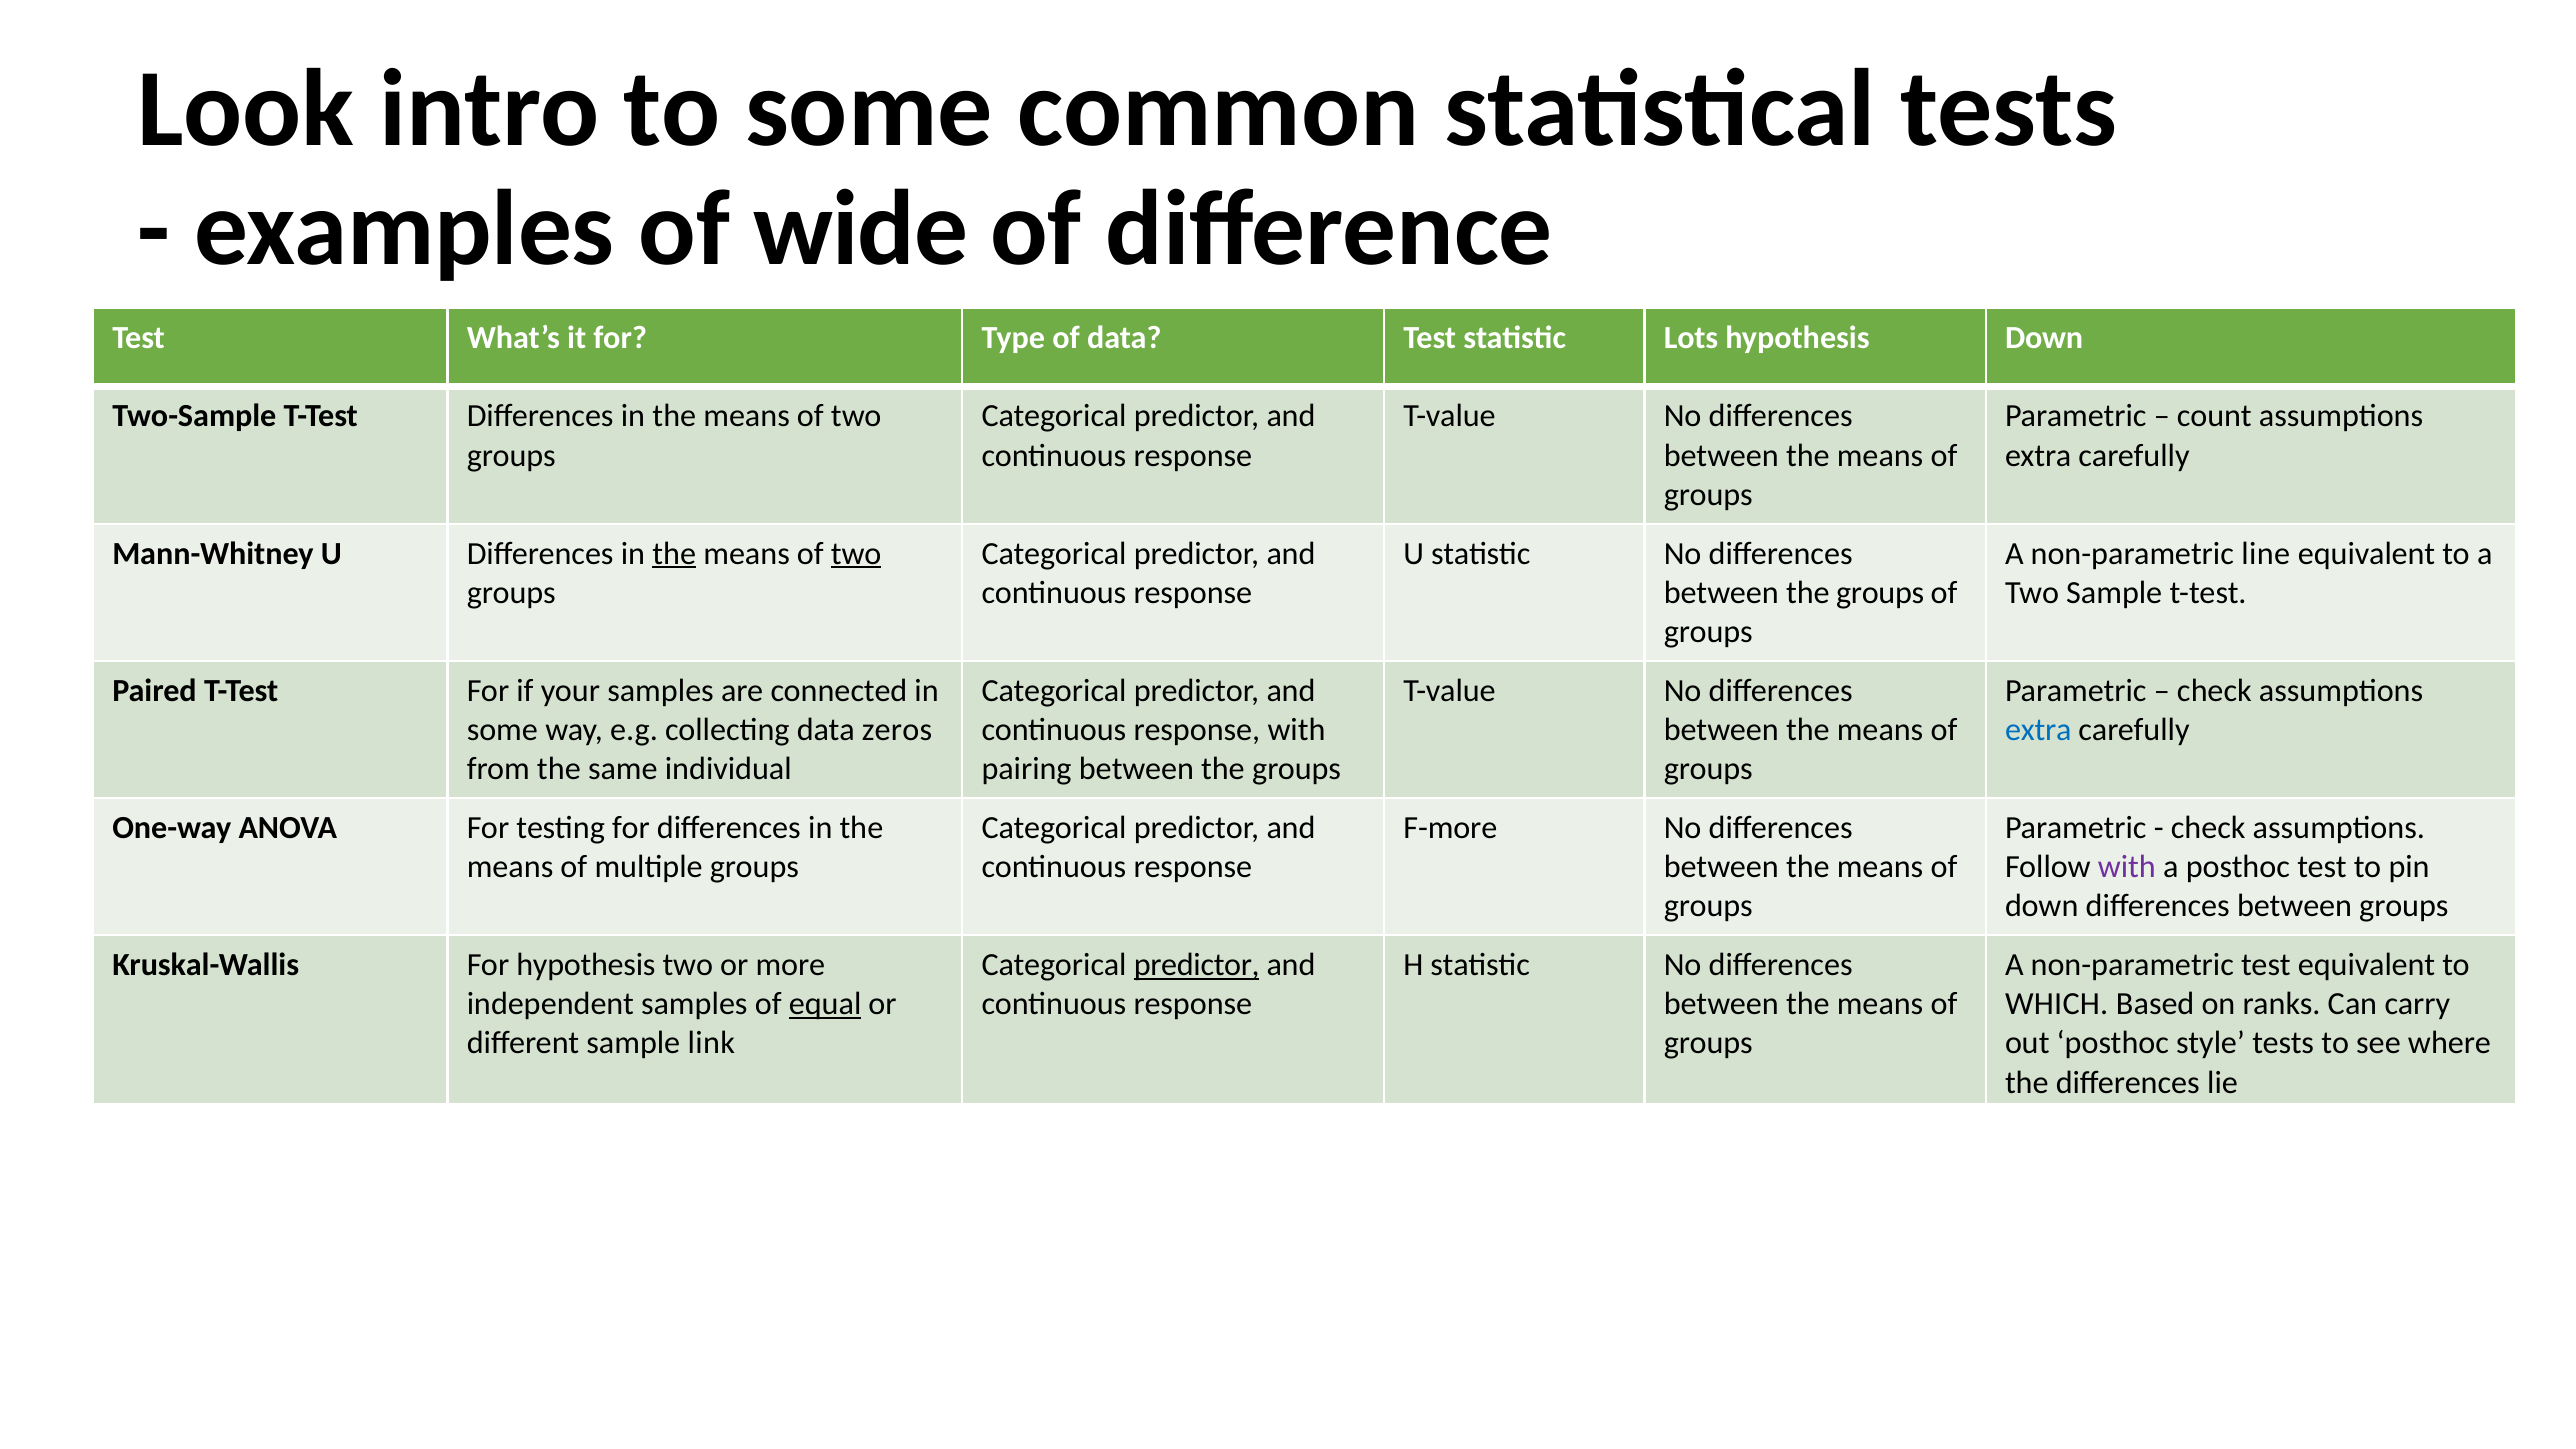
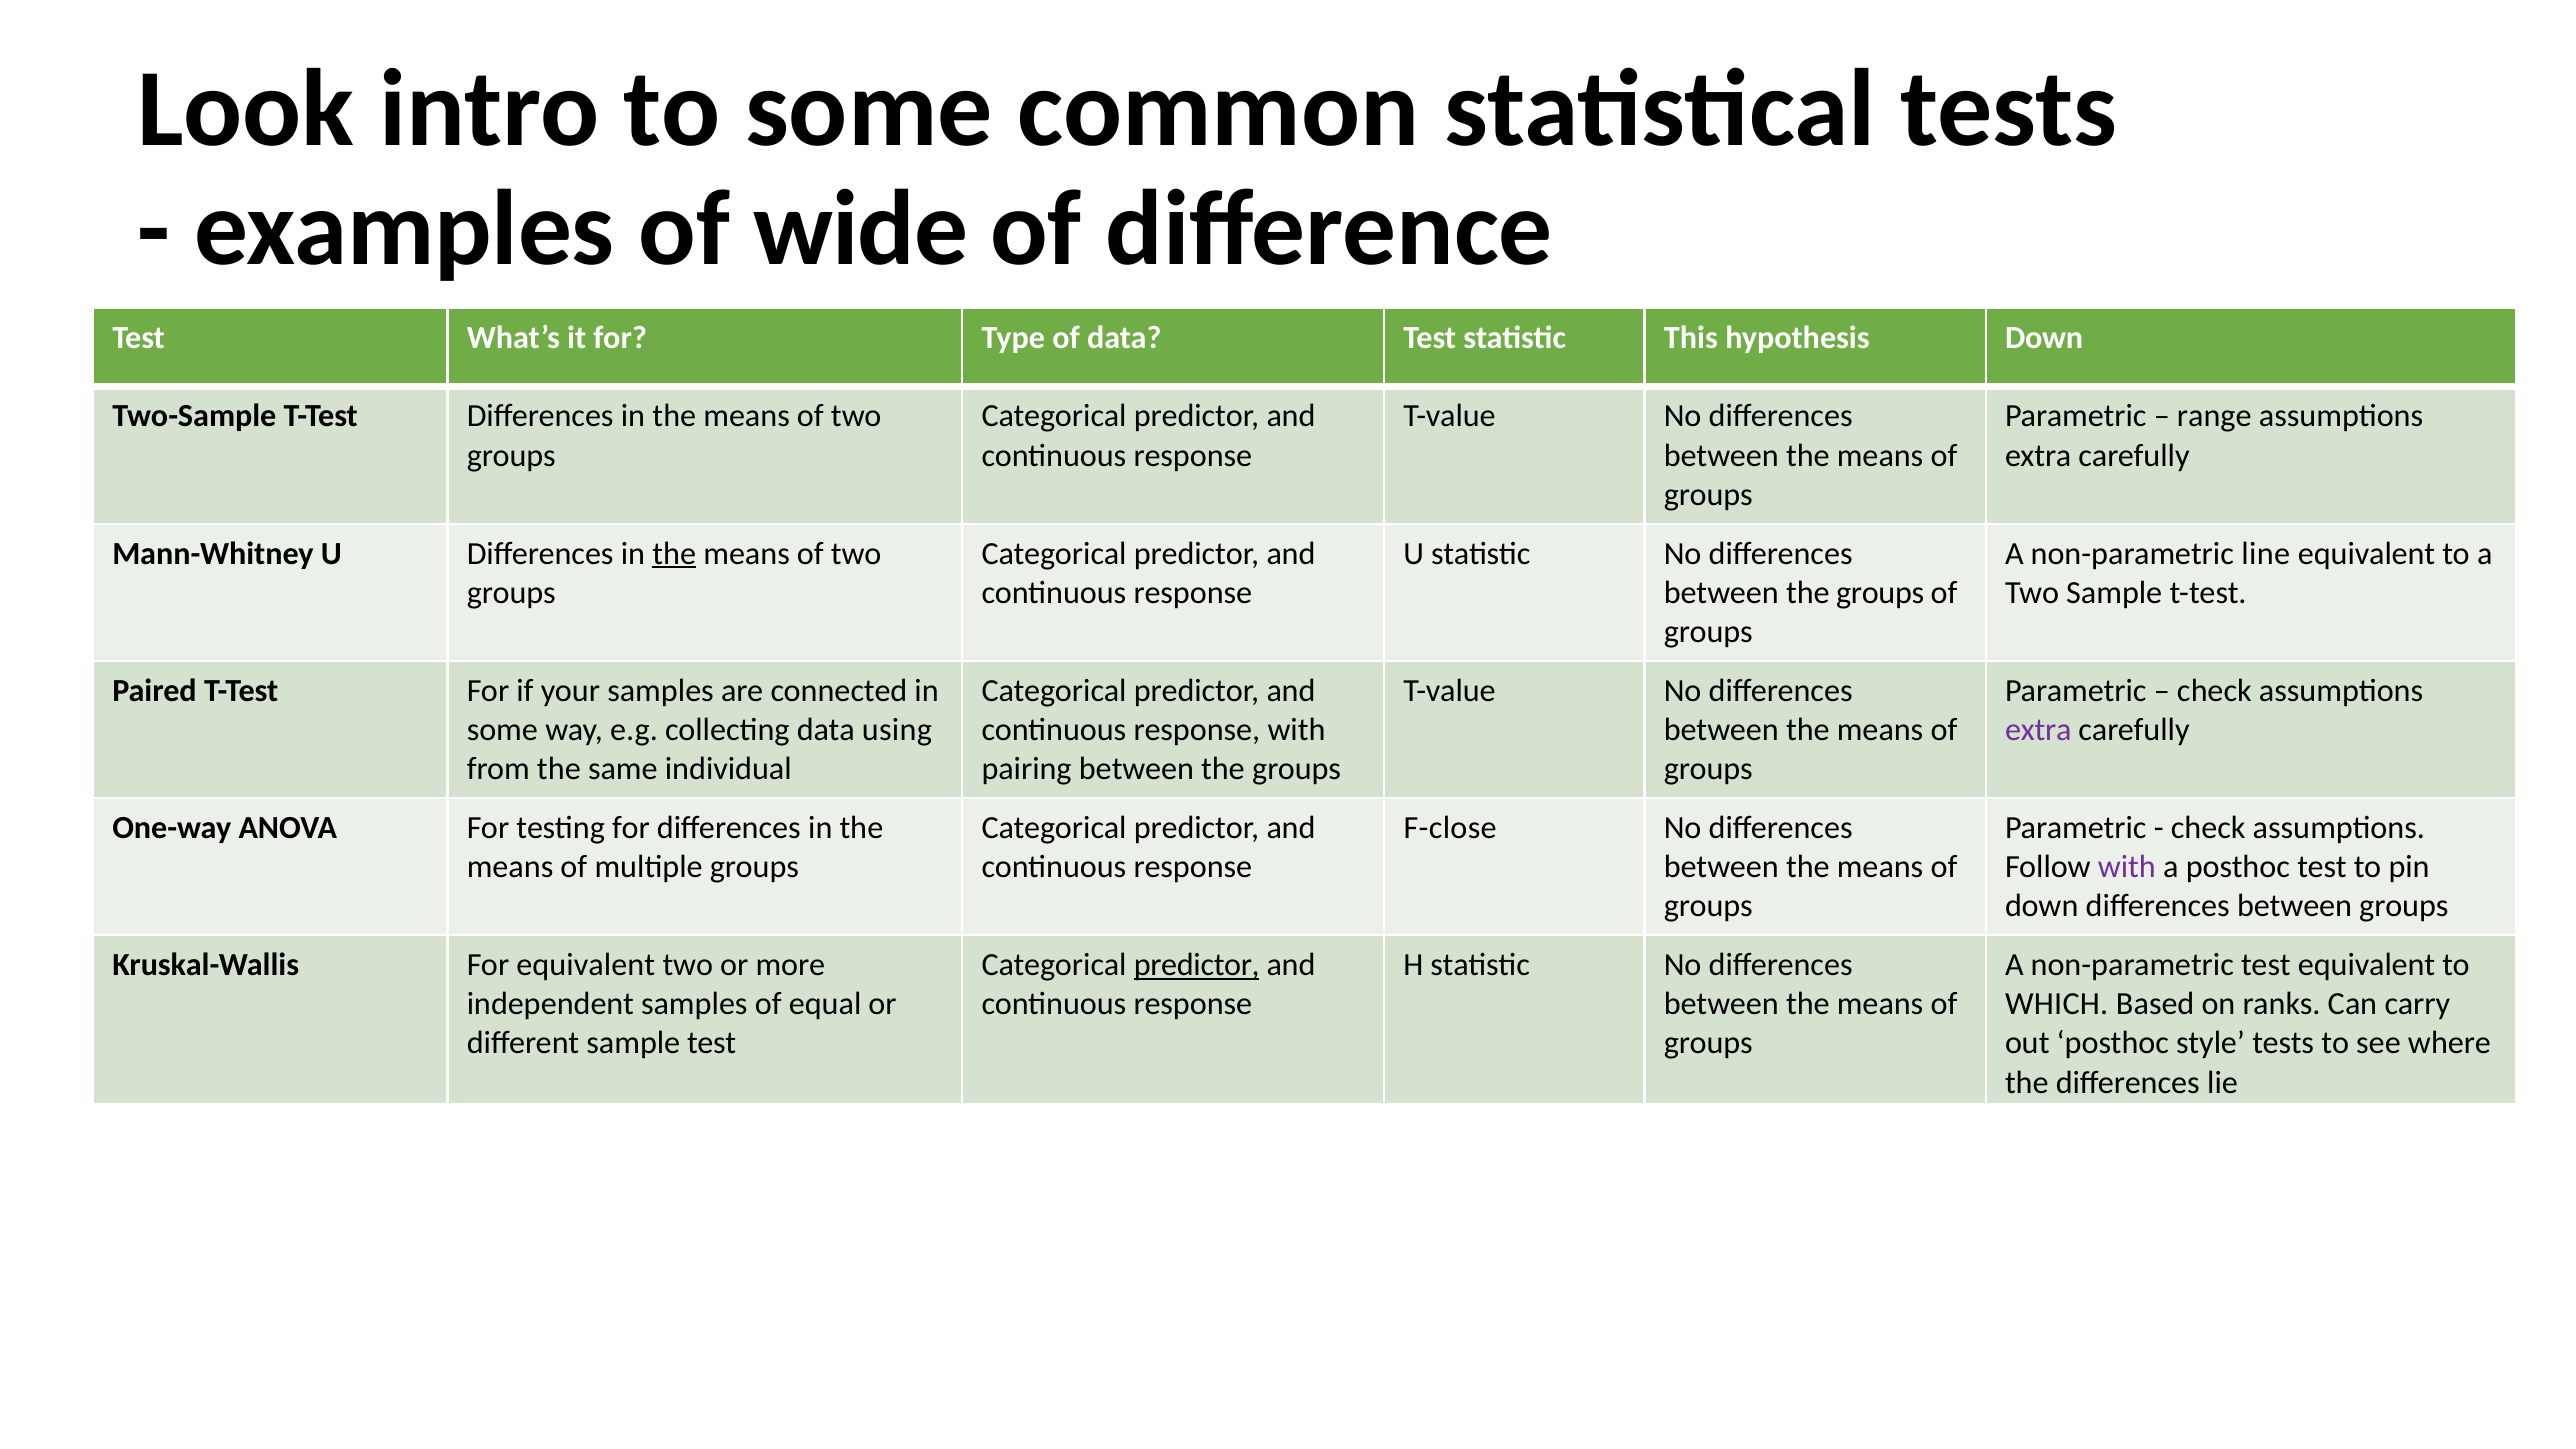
Lots: Lots -> This (1691, 338)
count: count -> range (2214, 416)
two underline: present -> none (856, 553)
zeros: zeros -> using (897, 730)
extra colour: blue -> purple (2038, 730)
F-more: F-more -> F-close (1450, 828)
For hypothesis: hypothesis -> equivalent (586, 965)
equal underline: present -> none (825, 1004)
sample link: link -> test (712, 1043)
